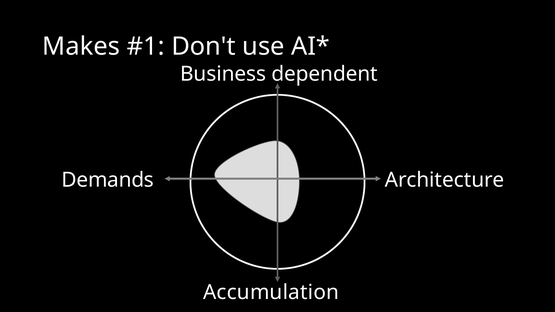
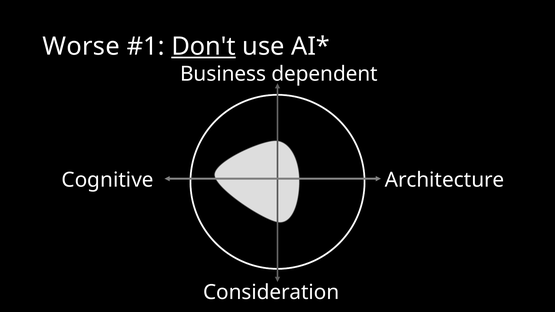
Makes: Makes -> Worse (81, 47)
Don't underline: none -> present (204, 47)
Demands: Demands -> Cognitive (108, 180)
Accumulation: Accumulation -> Consideration (271, 293)
